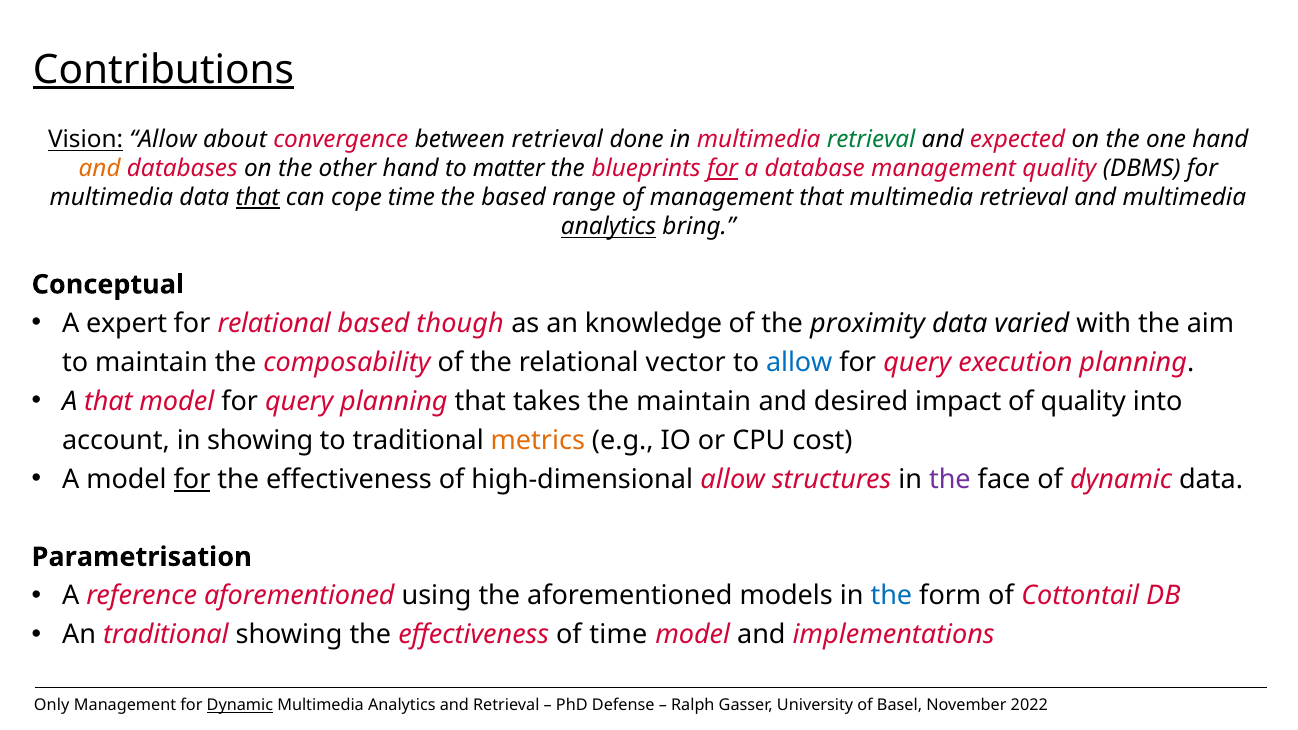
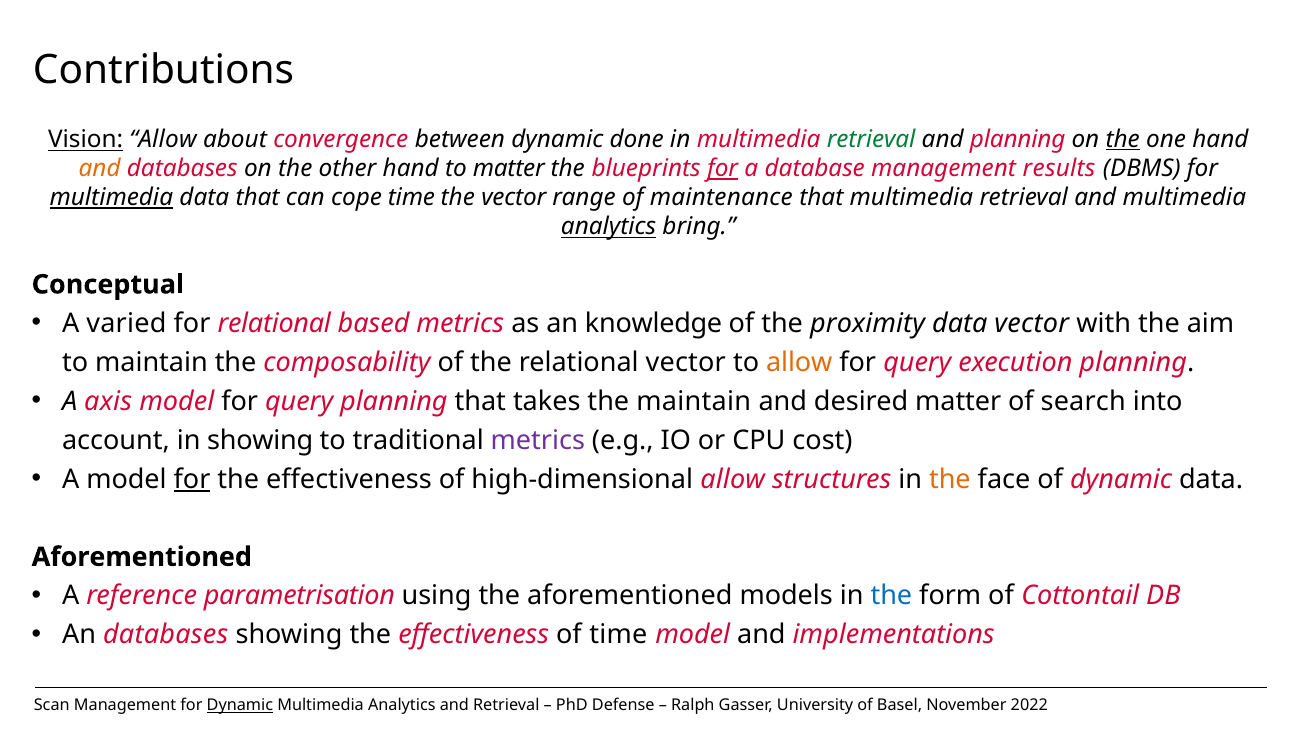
Contributions underline: present -> none (164, 70)
between retrieval: retrieval -> dynamic (557, 139)
and expected: expected -> planning (1018, 139)
the underline: none -> present (1123, 139)
management quality: quality -> results (1059, 169)
multimedia underline: none -> present (111, 198)
that underline: present -> none (258, 198)
the based: based -> vector (514, 198)
of management: management -> maintenance (721, 198)
expert: expert -> varied (126, 324)
based though: though -> metrics (460, 324)
data varied: varied -> vector (1032, 324)
allow colour: blue -> orange (799, 362)
A that: that -> axis (108, 401)
desired impact: impact -> matter (958, 401)
of quality: quality -> search (1083, 401)
metrics colour: orange -> purple (538, 440)
the colour: purple -> orange (950, 479)
Parametrisation: Parametrisation -> Aforementioned (142, 557)
reference aforementioned: aforementioned -> parametrisation (299, 596)
An traditional: traditional -> databases (166, 635)
Only: Only -> Scan (52, 706)
